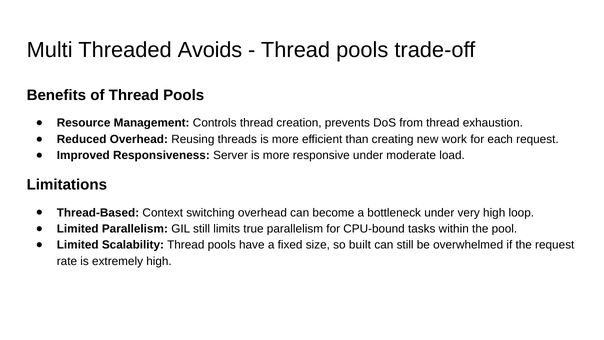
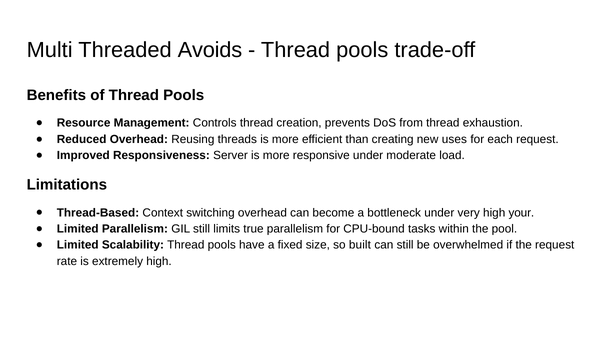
work: work -> uses (454, 139)
loop: loop -> your (521, 213)
